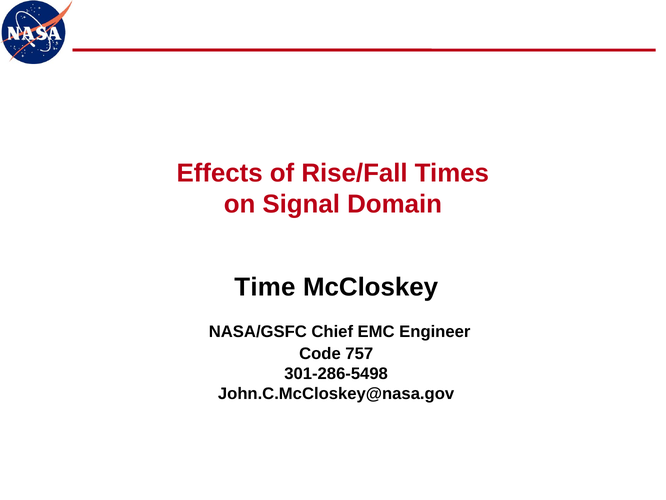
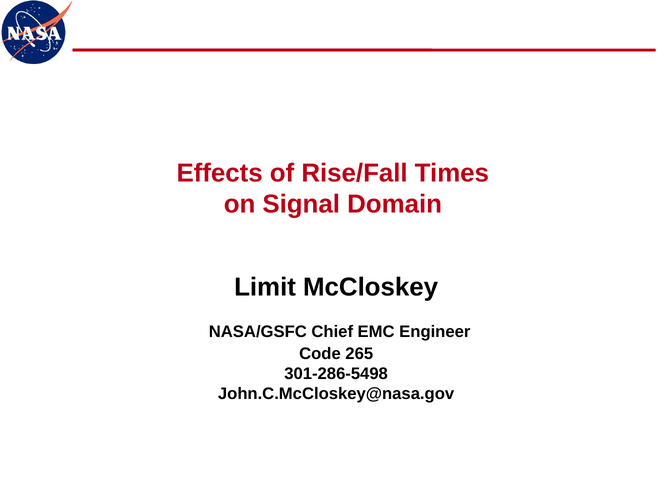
Time: Time -> Limit (265, 287)
757: 757 -> 265 (359, 353)
